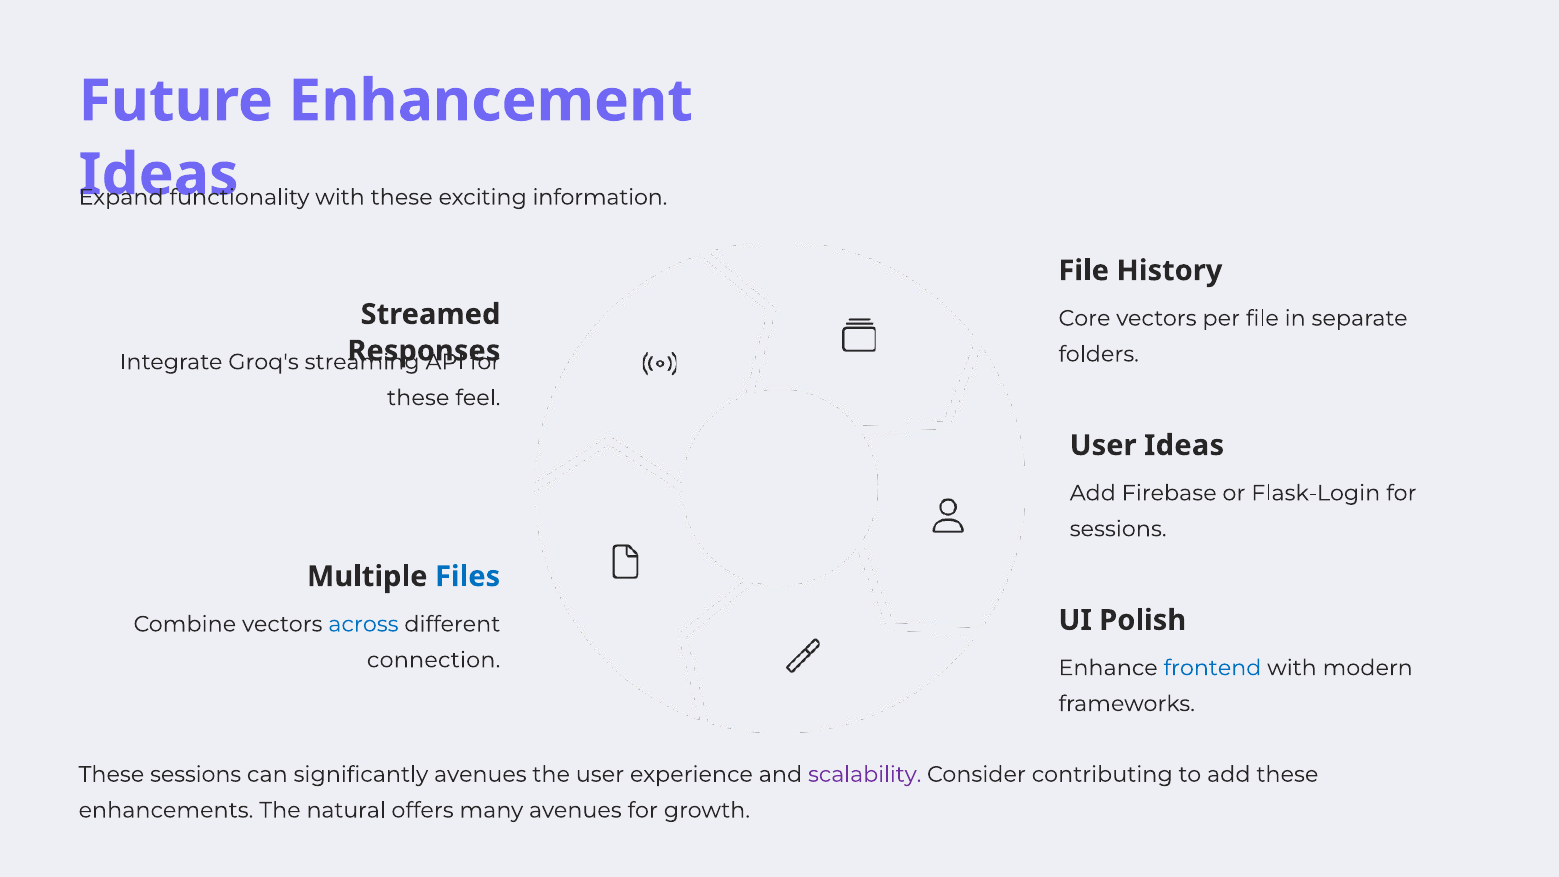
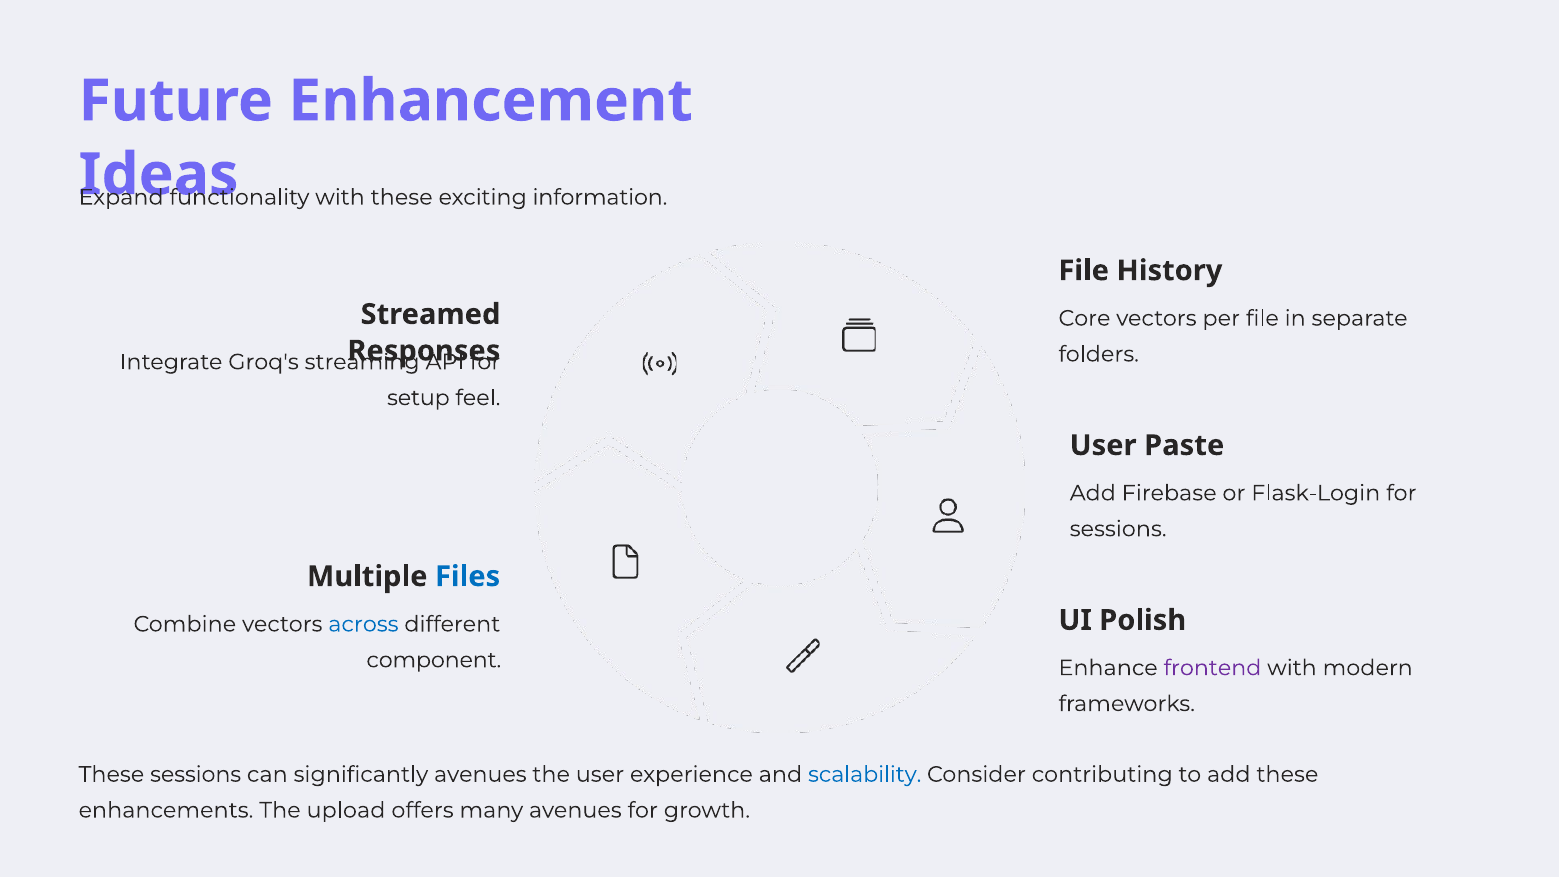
these: these -> setup (418, 398)
User Ideas: Ideas -> Paste (1184, 445)
connection: connection -> component (434, 660)
frontend colour: blue -> purple (1212, 668)
scalability colour: purple -> blue (865, 774)
natural: natural -> upload (346, 810)
